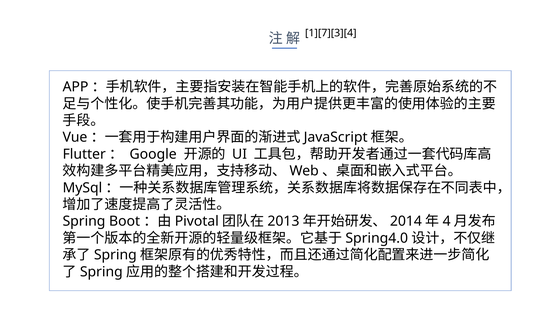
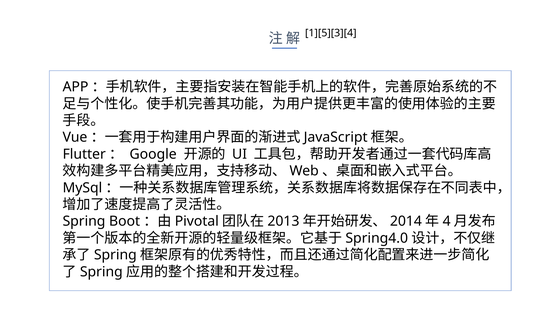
1][7][3][4: 1][7][3][4 -> 1][5][3][4 (331, 33)
